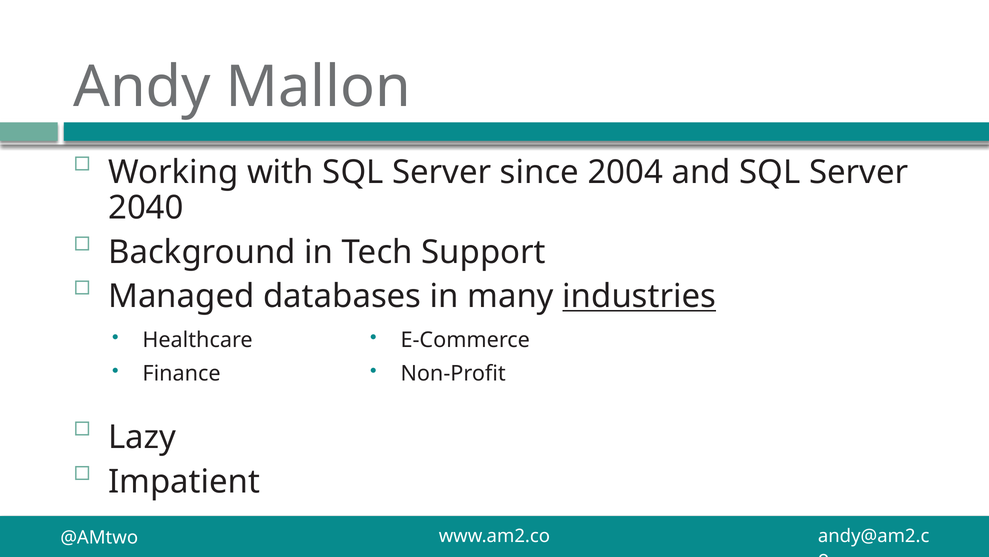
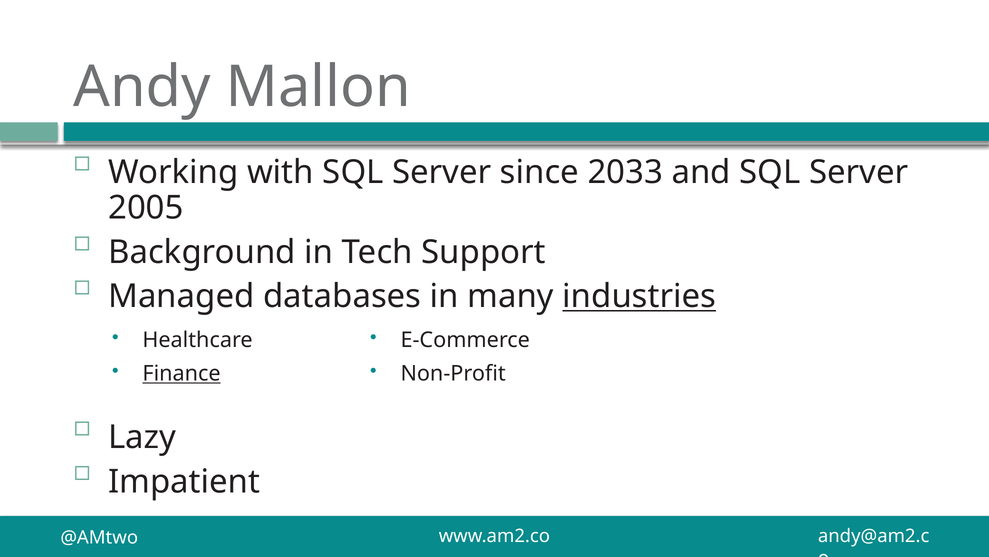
2004: 2004 -> 2033 (625, 172)
2040: 2040 -> 2005 (146, 208)
Finance underline: none -> present (182, 373)
